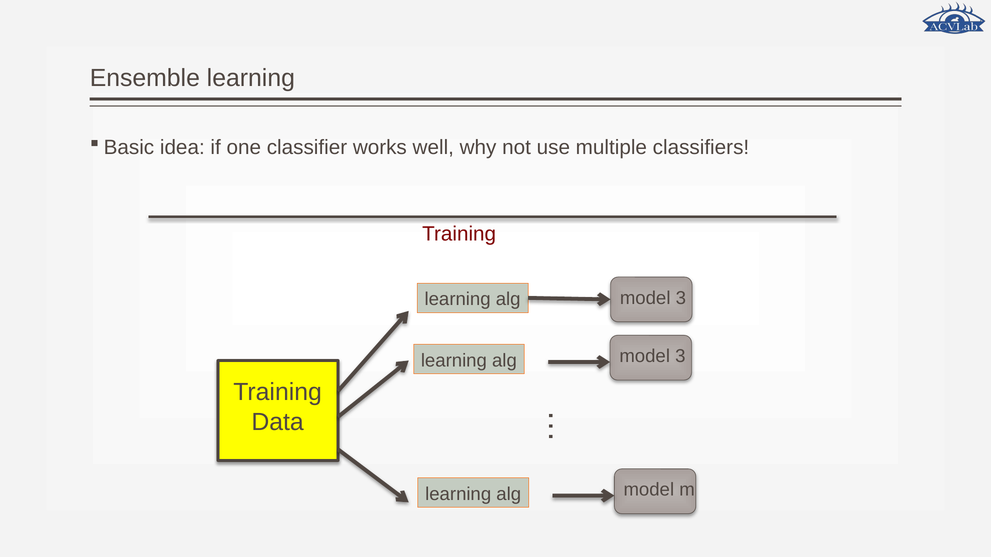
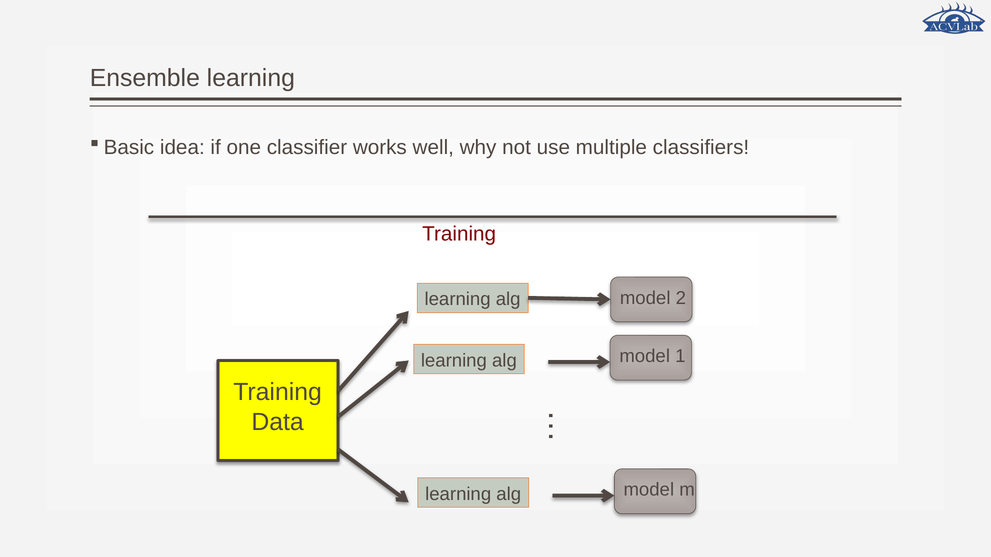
3: 3 -> 2 (681, 298)
3: 3 -> 1 (680, 356)
